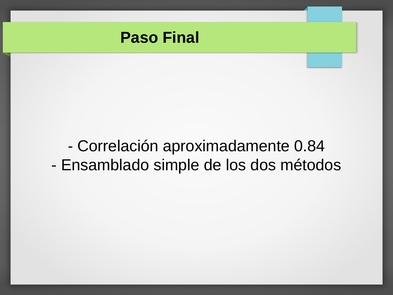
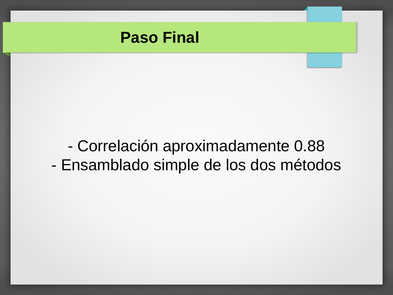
0.84: 0.84 -> 0.88 (310, 146)
